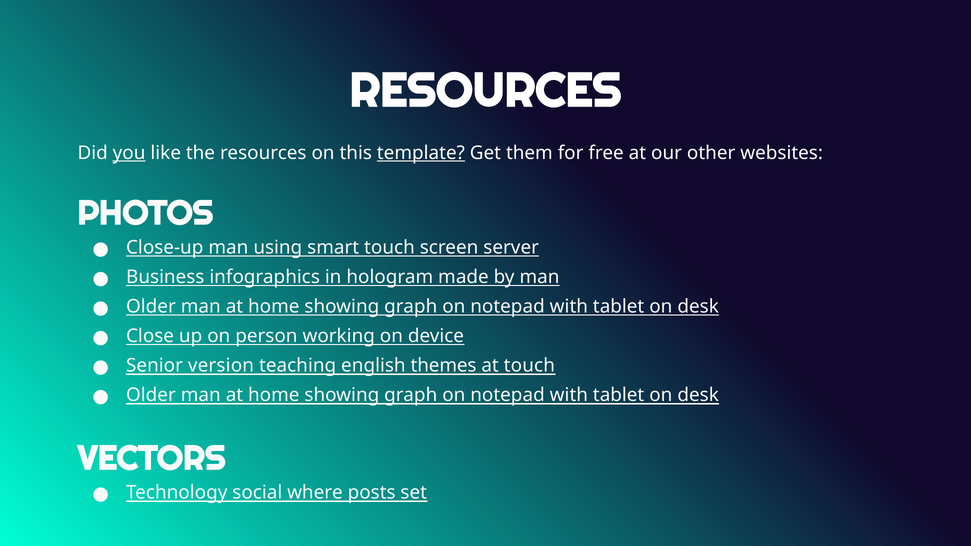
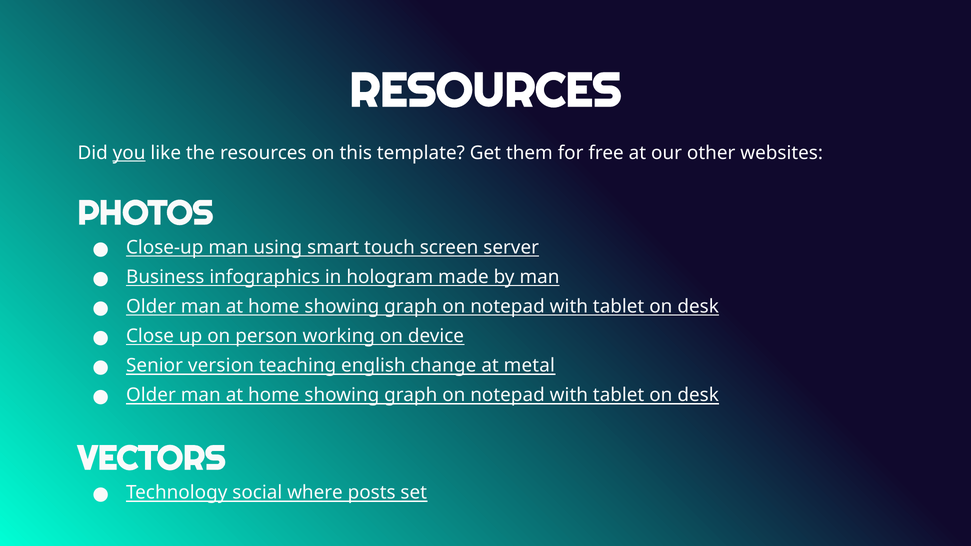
template underline: present -> none (421, 153)
themes: themes -> change (443, 366)
at touch: touch -> metal (529, 366)
